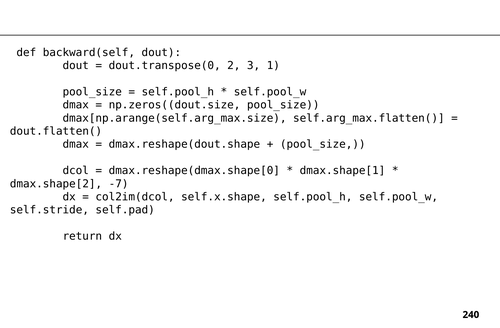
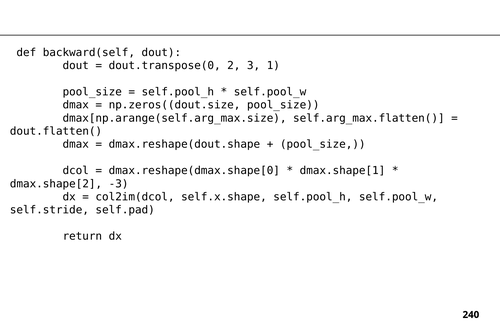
-7: -7 -> -3 (119, 184)
